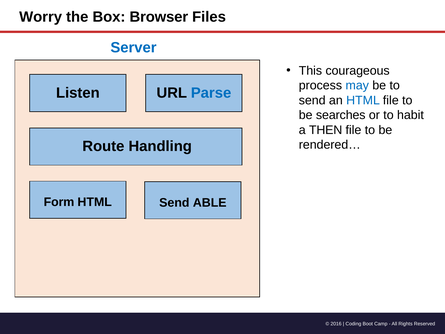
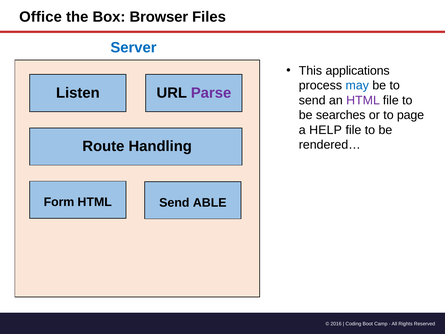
Worry: Worry -> Office (41, 17)
courageous: courageous -> applications (358, 71)
Parse colour: blue -> purple (211, 93)
HTML colour: blue -> purple (363, 100)
habit: habit -> page (411, 115)
THEN: THEN -> HELP (326, 130)
